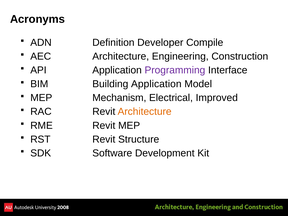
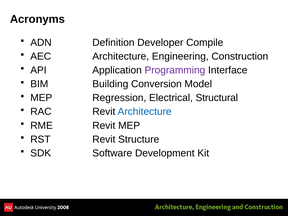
Building Application: Application -> Conversion (156, 84)
Mechanism: Mechanism -> Regression (119, 98)
Improved: Improved -> Structural (217, 98)
Architecture colour: orange -> blue (145, 112)
